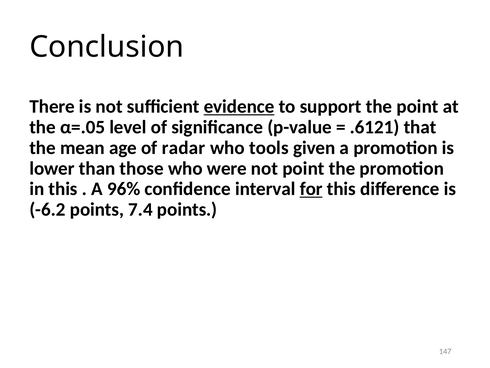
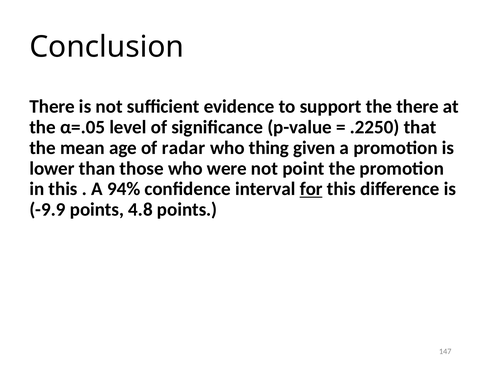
evidence underline: present -> none (239, 107)
the point: point -> there (418, 107)
.6121: .6121 -> .2250 (375, 127)
tools: tools -> thing (269, 148)
96%: 96% -> 94% (124, 189)
-6.2: -6.2 -> -9.9 (47, 209)
7.4: 7.4 -> 4.8 (140, 209)
